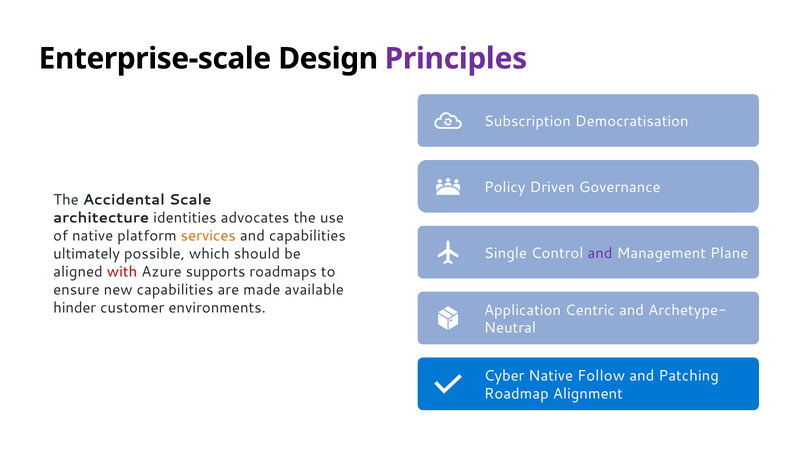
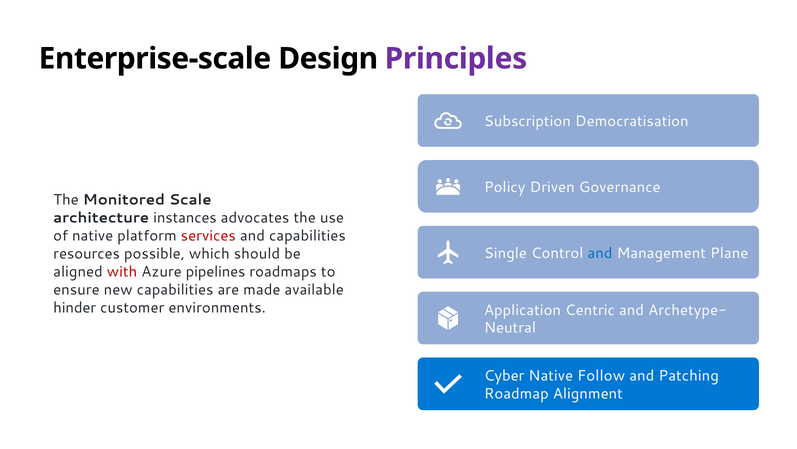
Accidental: Accidental -> Monitored (124, 200)
identities: identities -> instances (185, 218)
services colour: orange -> red (208, 236)
and colour: purple -> blue (600, 253)
ultimately: ultimately -> resources (87, 254)
supports: supports -> pipelines (216, 271)
